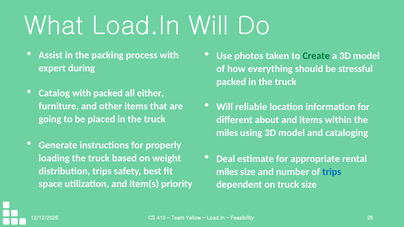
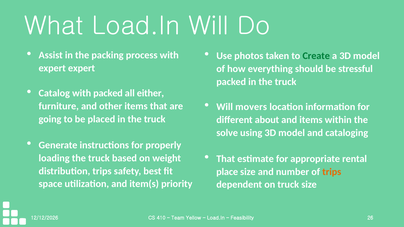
expert during: during -> expert (82, 68)
reliable: reliable -> movers (251, 107)
miles: miles -> solve (227, 133)
Deal: Deal -> That (226, 159)
miles: miles -> place (227, 172)
trips colour: blue -> orange (332, 172)
